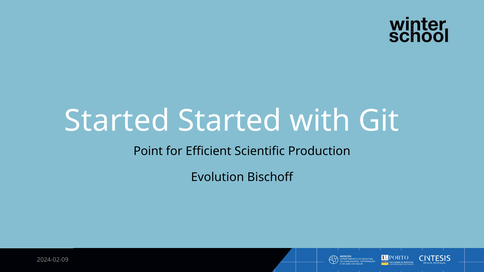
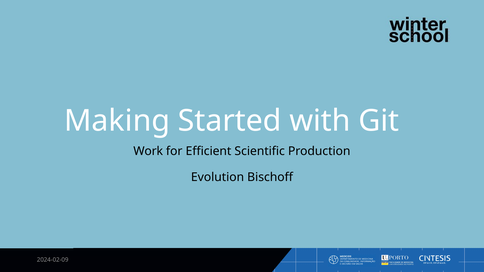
Started: Started -> Making (117, 121)
Point: Point -> Work (148, 151)
